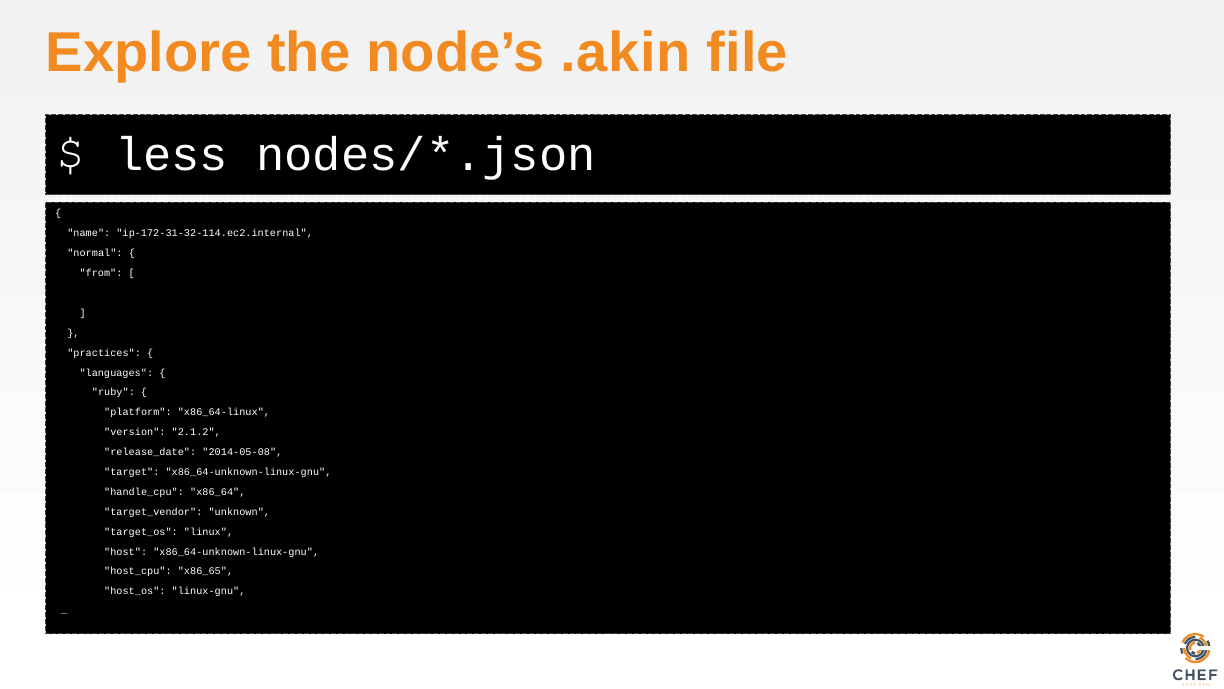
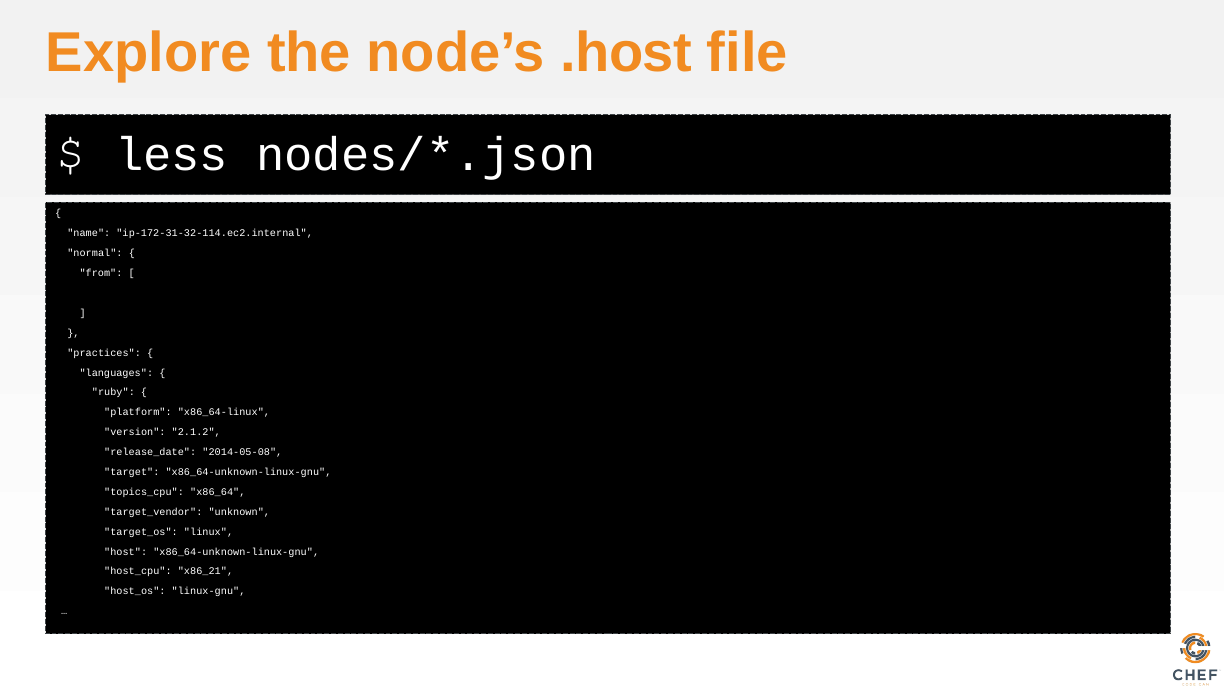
.akin: .akin -> .host (626, 53)
handle_cpu: handle_cpu -> topics_cpu (144, 492)
x86_65: x86_65 -> x86_21 (205, 571)
